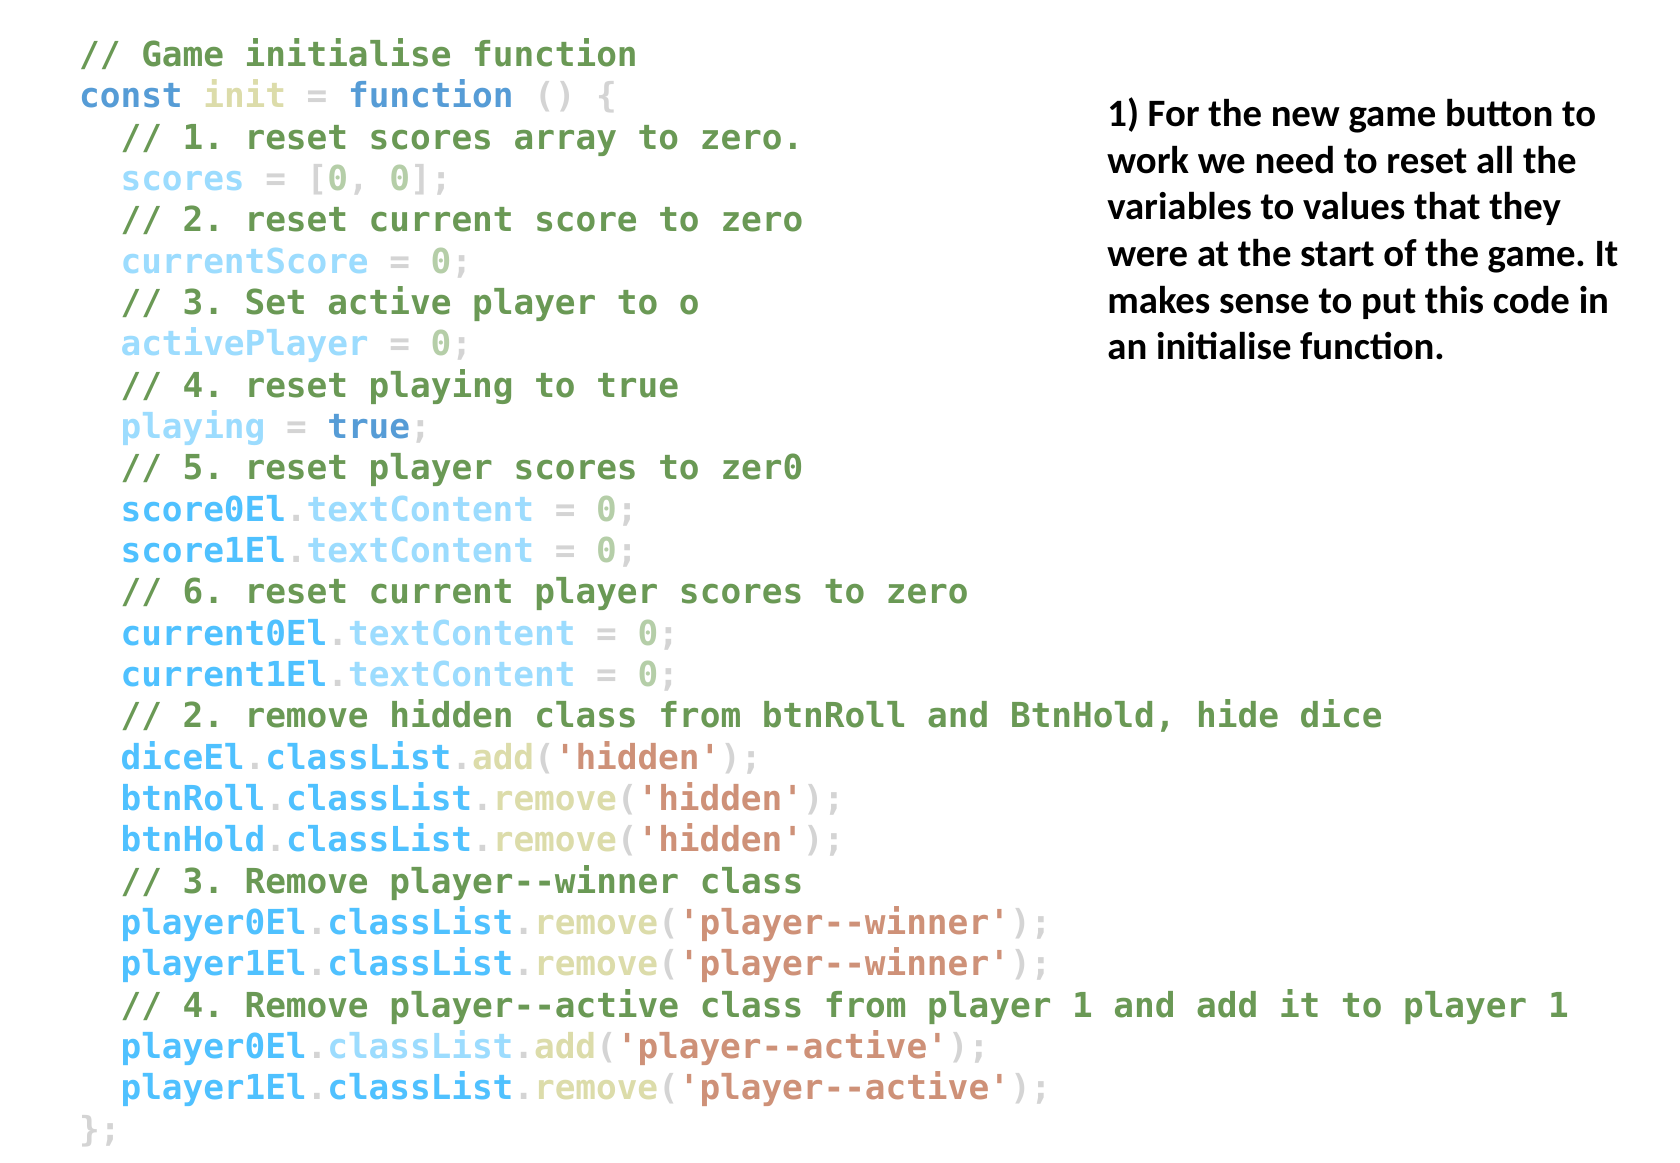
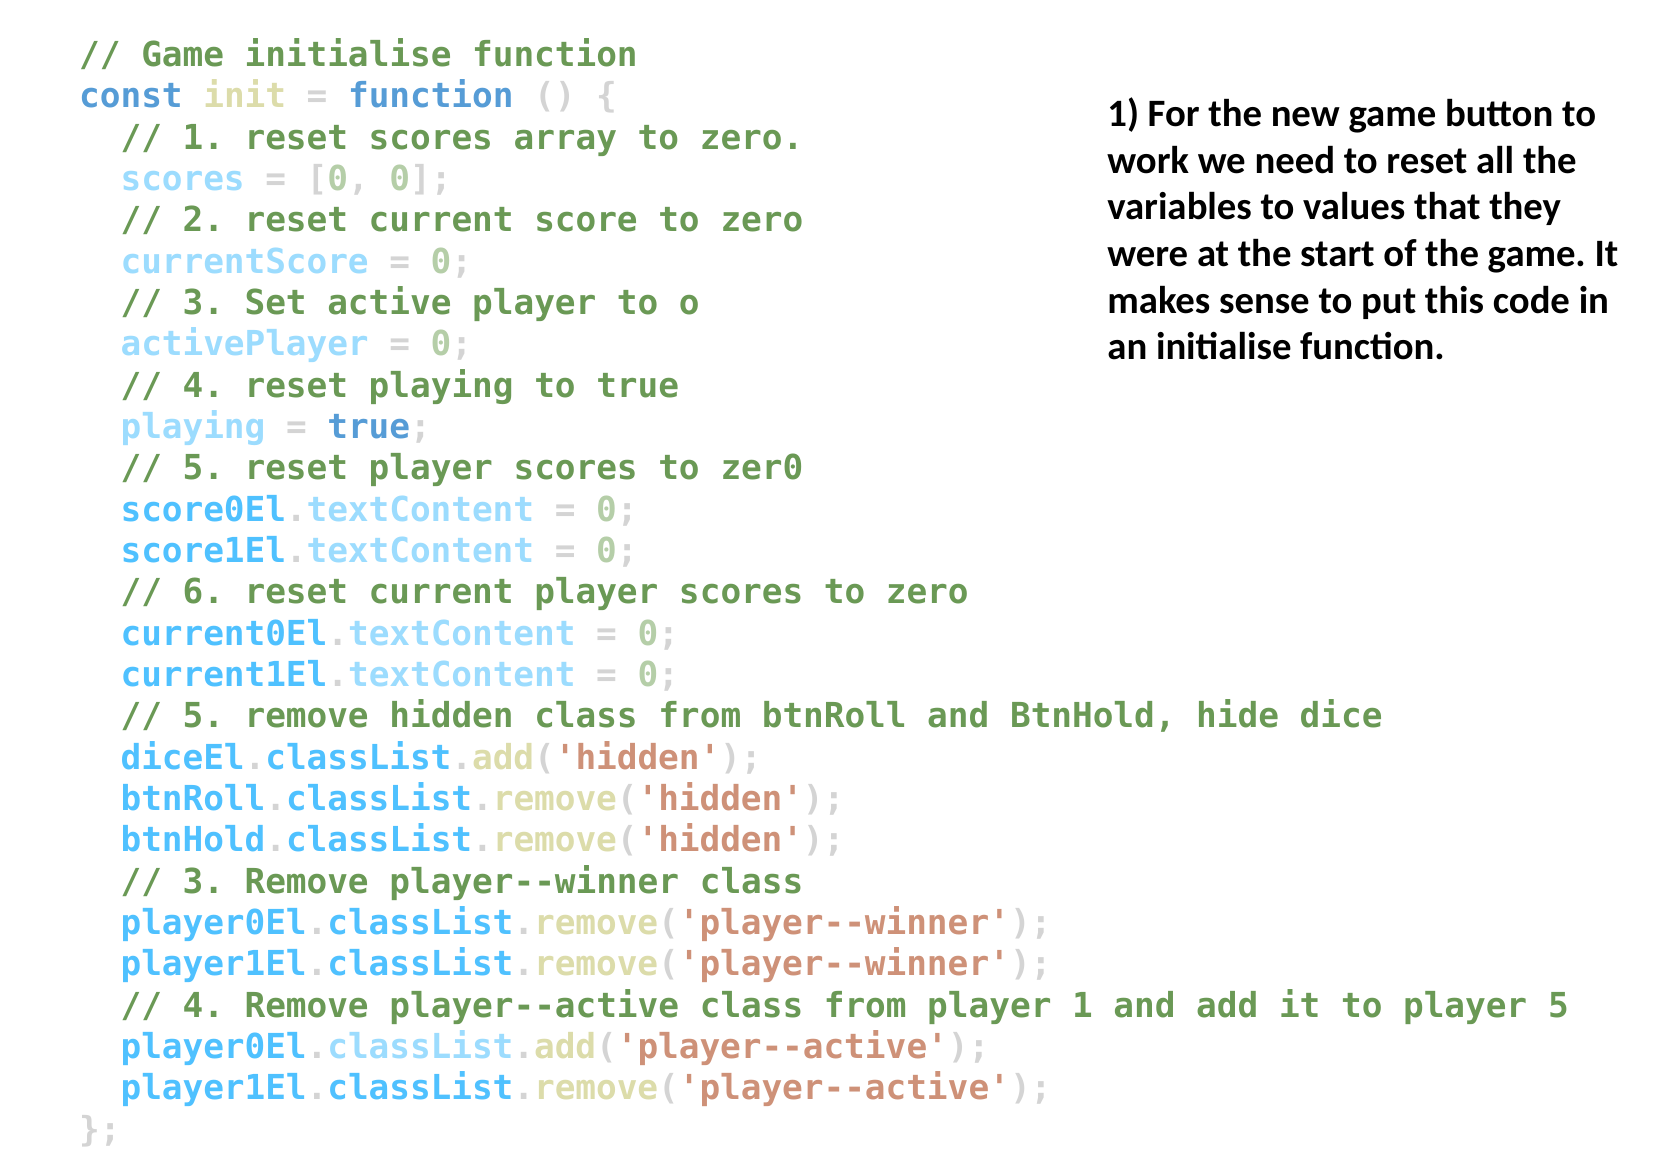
2: 2 -> 5 (203, 717)
to player 1: 1 -> 5 (1558, 1006)
